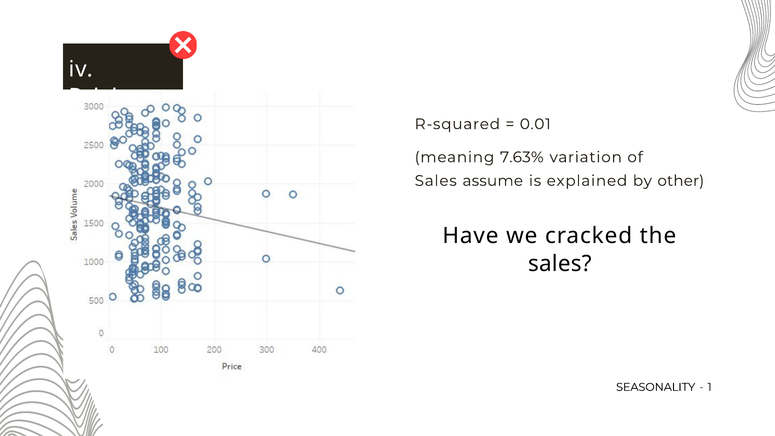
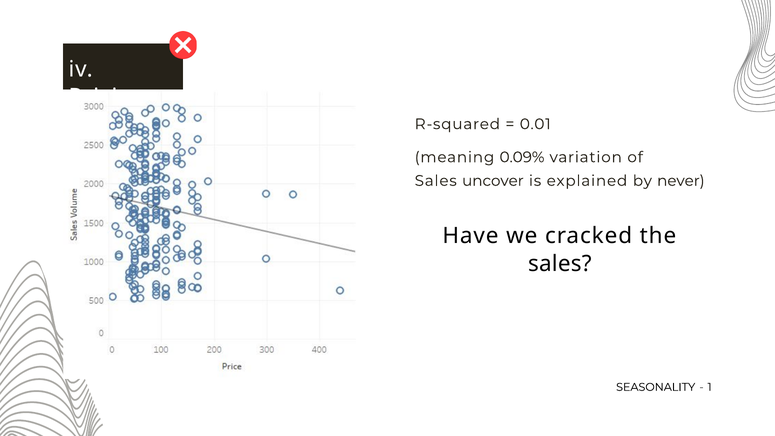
7.63%: 7.63% -> 0.09% (522, 157)
assume: assume -> uncover (493, 181)
other: other -> never (681, 181)
